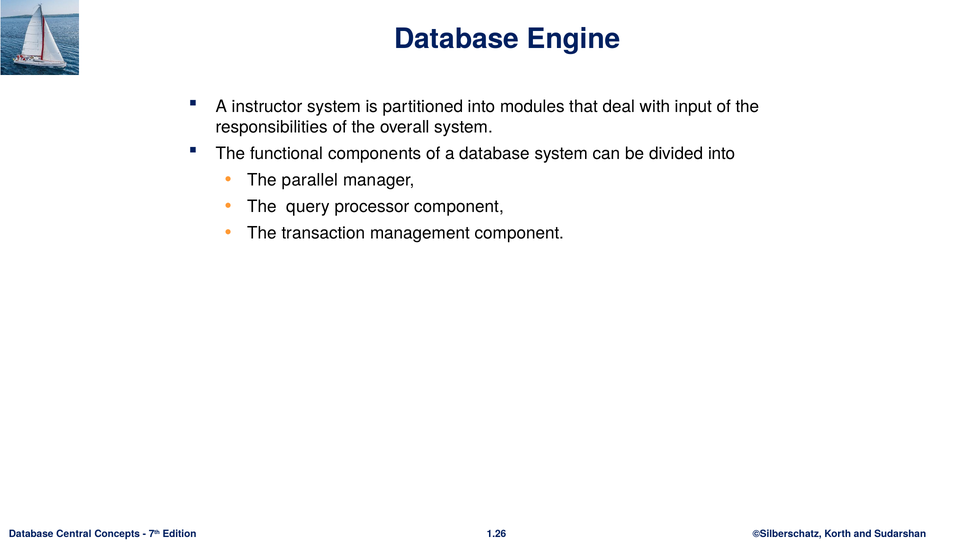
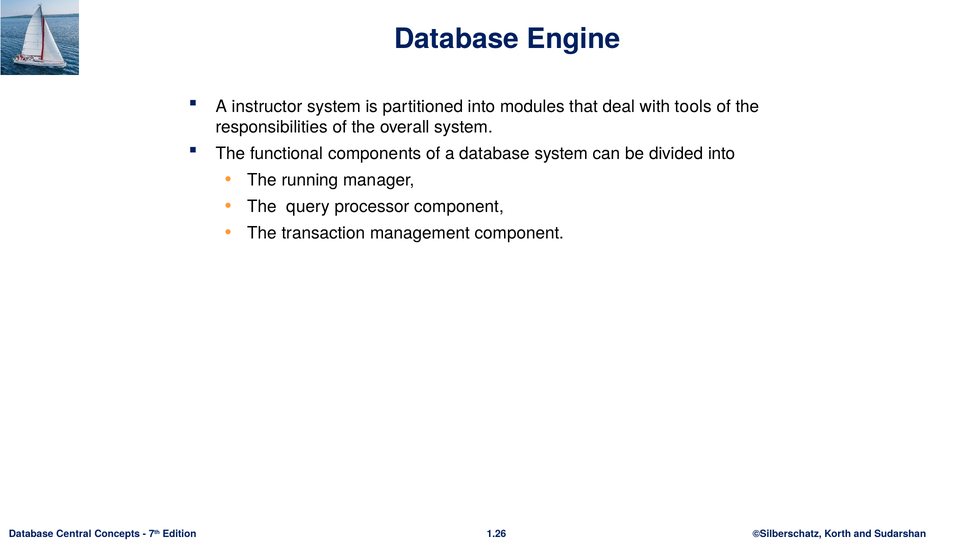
input: input -> tools (693, 106)
parallel: parallel -> running (310, 180)
